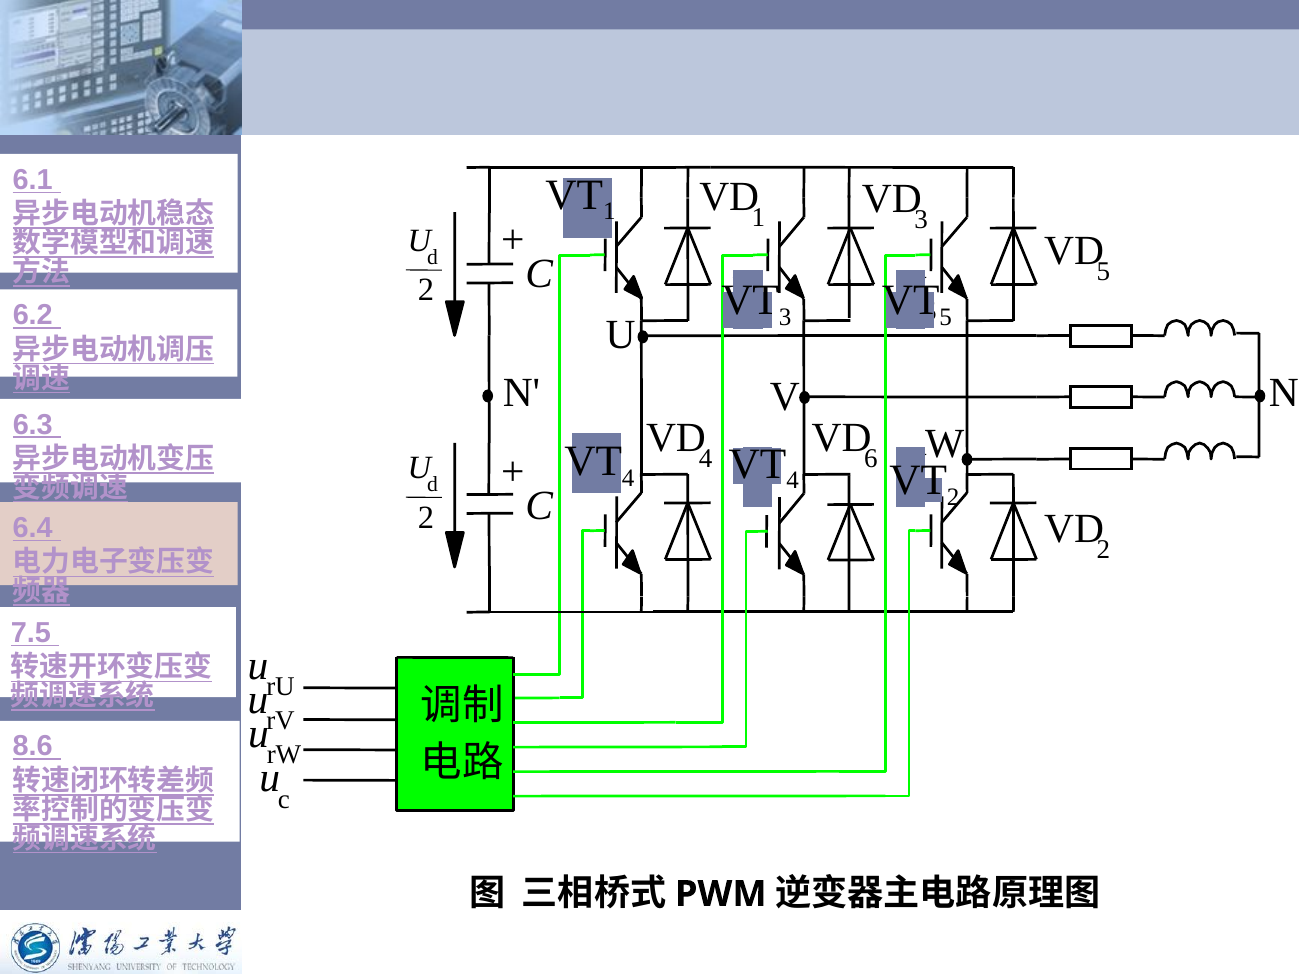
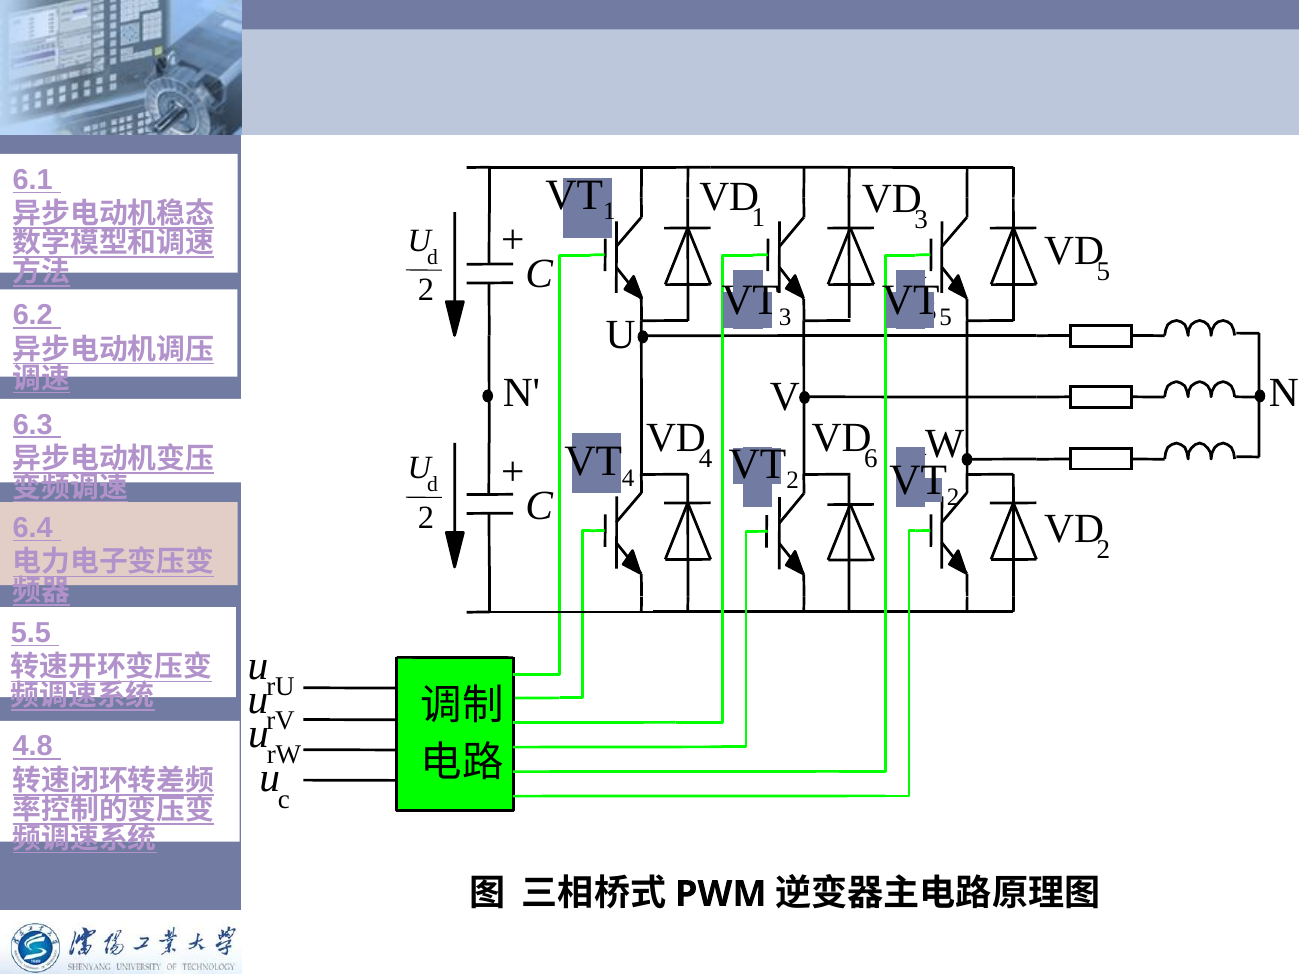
4: 4 -> 2 (793, 481)
7.5: 7.5 -> 5.5 (31, 633)
8.6: 8.6 -> 4.8 (33, 747)
